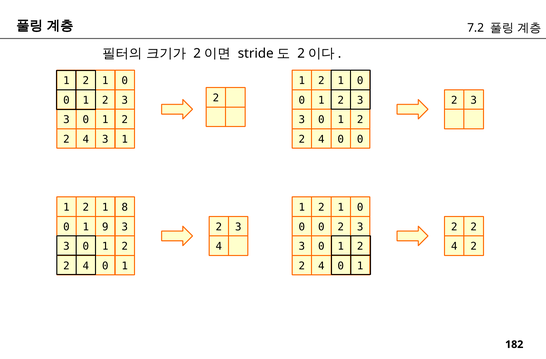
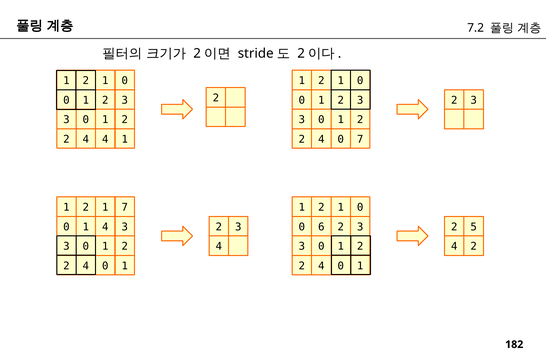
4 3: 3 -> 4 (105, 139)
4 0 0: 0 -> 7 (360, 139)
1 8: 8 -> 7 (125, 207)
1 9: 9 -> 4 (105, 227)
0: 0 -> 6 (321, 227)
2: 2 -> 5 (474, 227)
